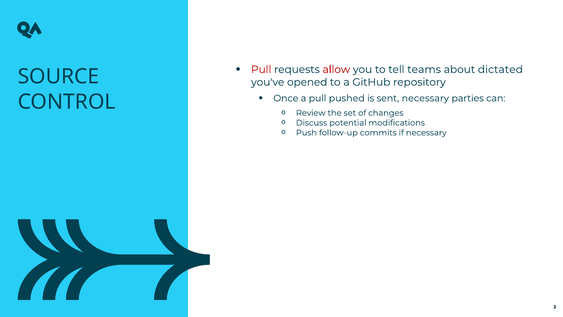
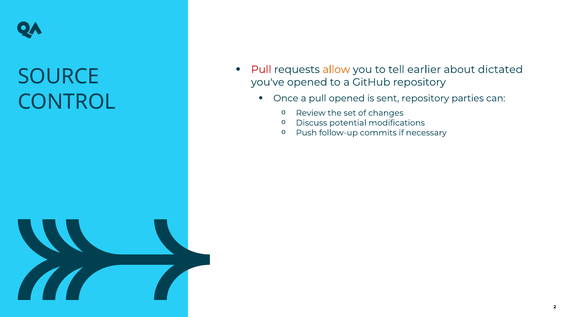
allow colour: red -> orange (336, 69)
teams: teams -> earlier (424, 69)
pull pushed: pushed -> opened (347, 98)
sent necessary: necessary -> repository (425, 98)
